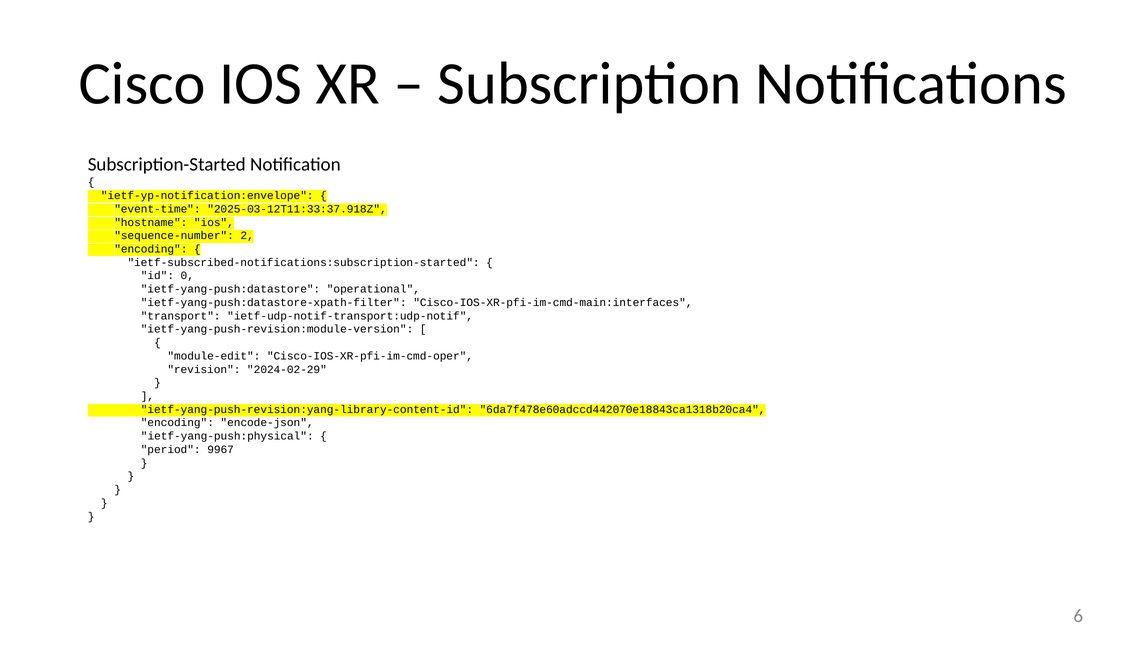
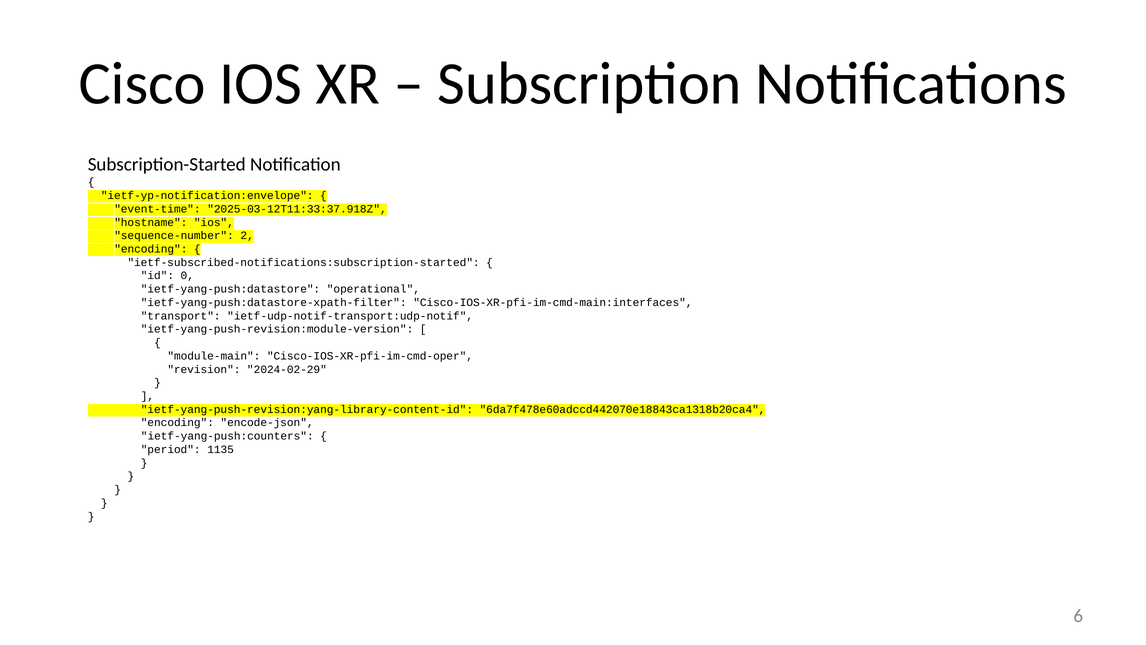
module-edit: module-edit -> module-main (214, 356)
ietf-yang-push:physical: ietf-yang-push:physical -> ietf-yang-push:counters (227, 436)
9967: 9967 -> 1135 (221, 449)
